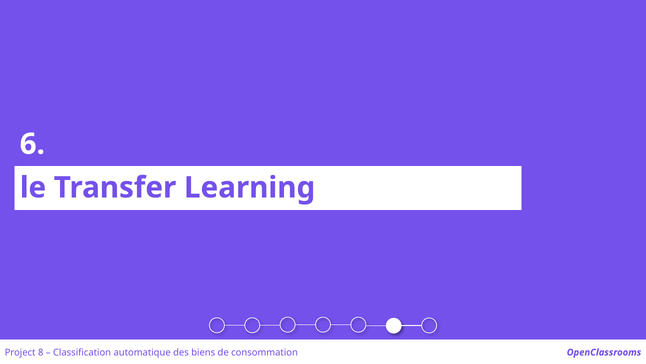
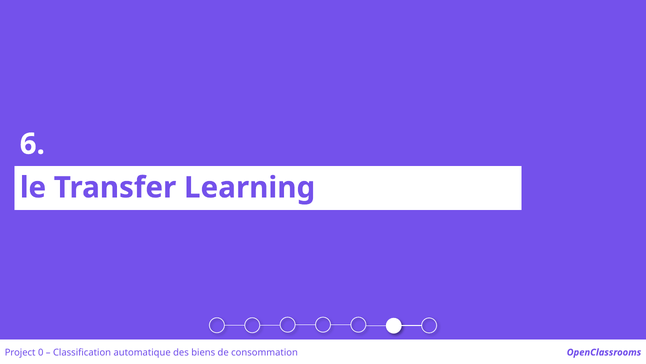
8: 8 -> 0 (41, 352)
